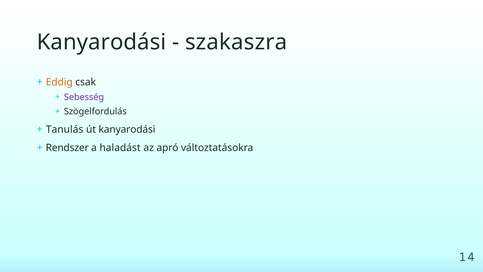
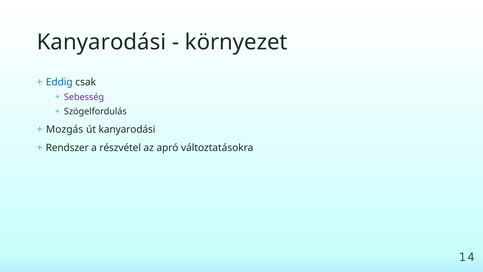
szakaszra: szakaszra -> környezet (236, 42)
Eddig colour: orange -> blue (59, 82)
Tanulás: Tanulás -> Mozgás (65, 129)
haladást: haladást -> részvétel (120, 148)
